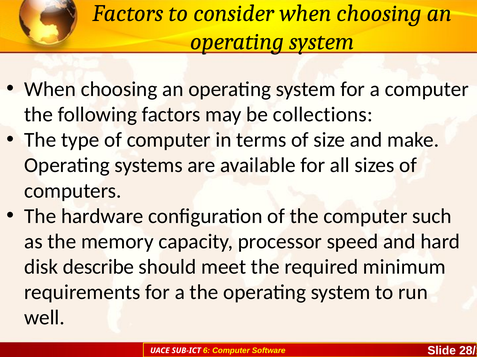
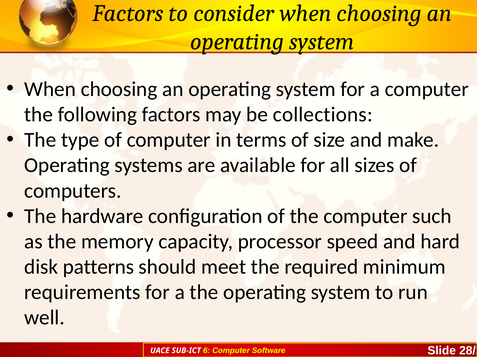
describe: describe -> patterns (98, 267)
